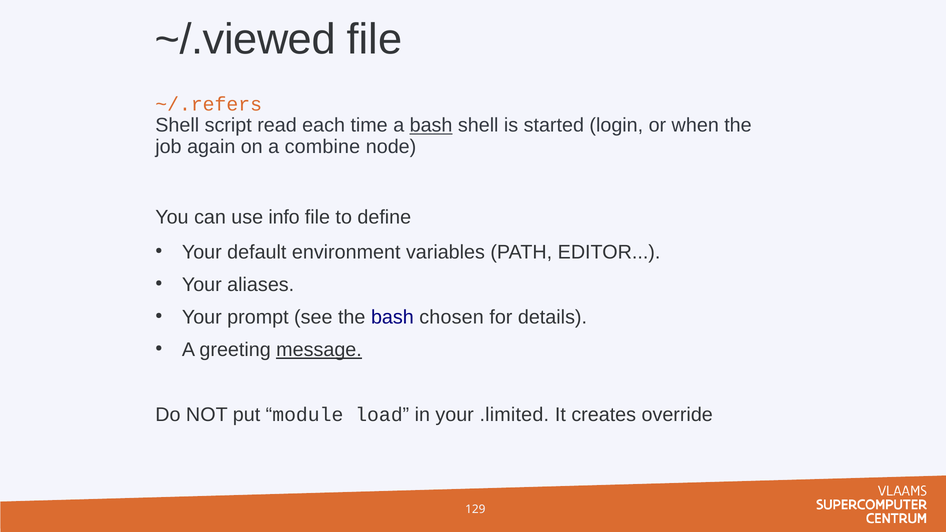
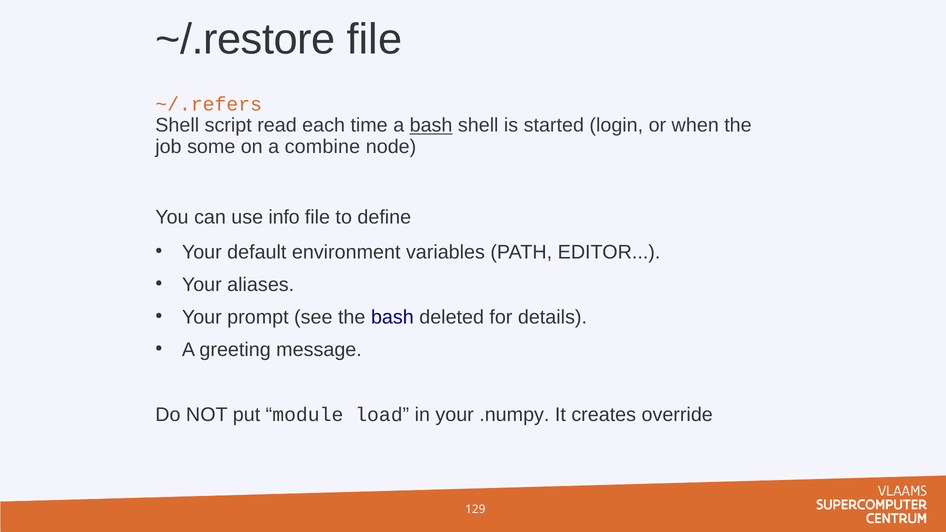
~/.viewed: ~/.viewed -> ~/.restore (245, 39)
again: again -> some (211, 147)
chosen: chosen -> deleted (452, 317)
message underline: present -> none (319, 350)
.limited: .limited -> .numpy (514, 415)
